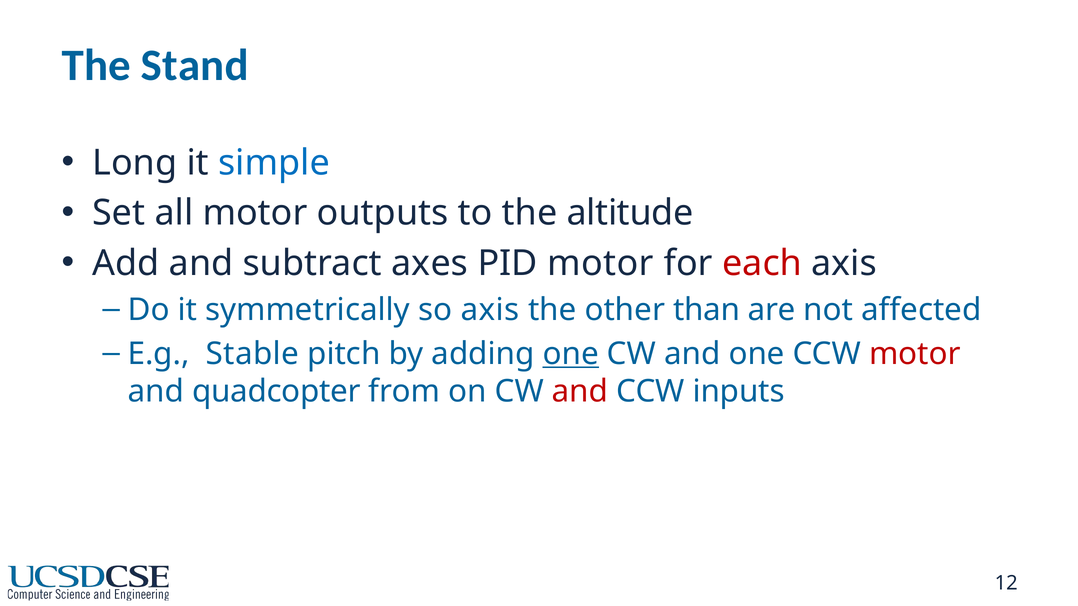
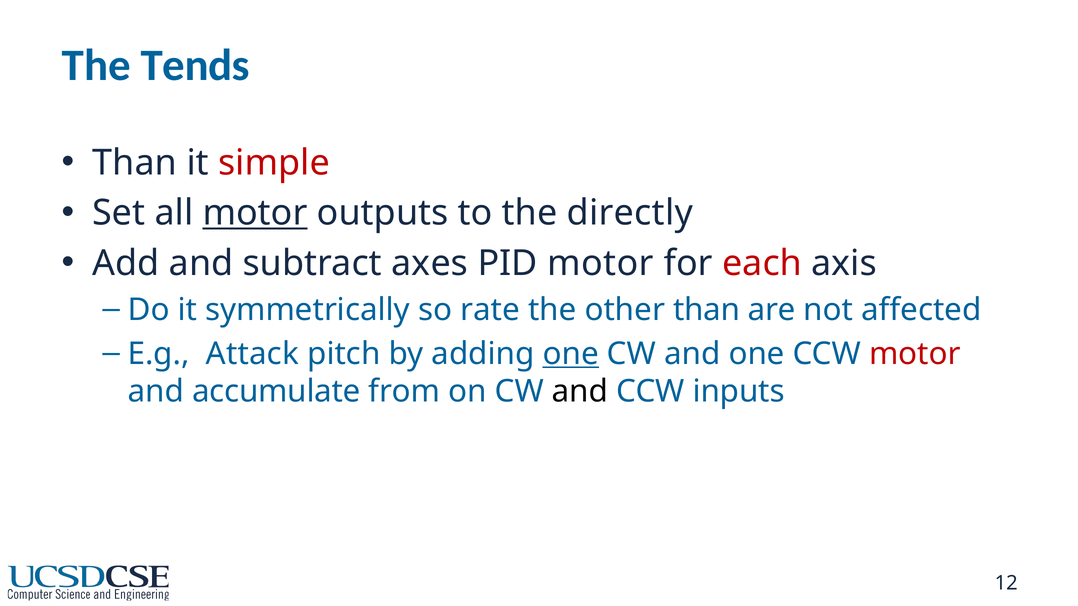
Stand: Stand -> Tends (195, 66)
Long: Long -> Than (135, 163)
simple colour: blue -> red (274, 163)
motor underline: none -> present (255, 213)
altitude: altitude -> directly (630, 213)
so axis: axis -> rate (490, 310)
Stable: Stable -> Attack (252, 354)
quadcopter: quadcopter -> accumulate (276, 392)
and colour: red -> black (580, 392)
